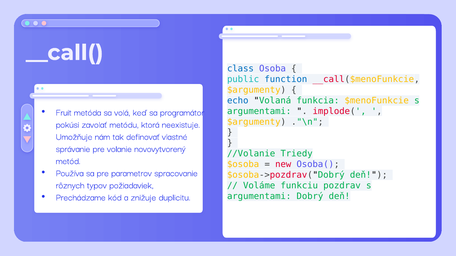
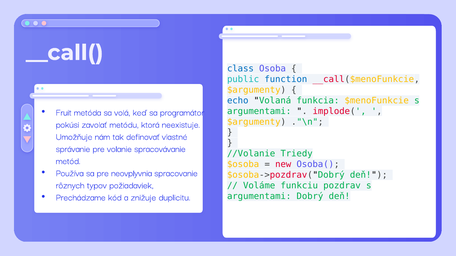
novovytvorený: novovytvorený -> spracovávanie (160, 149)
parametrov: parametrov -> neovplyvnia (132, 173)
